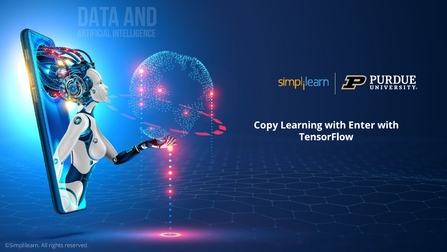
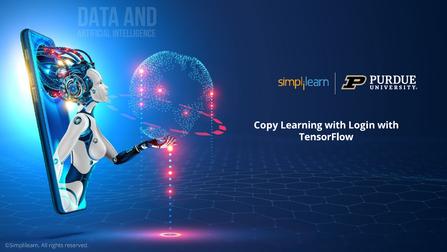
Enter: Enter -> Login (362, 125)
